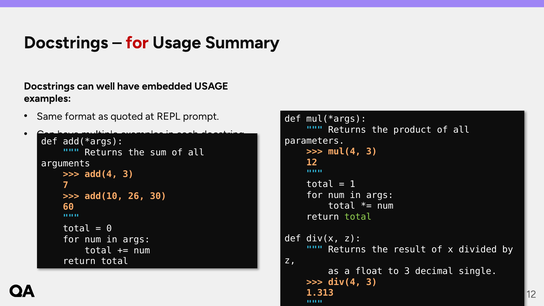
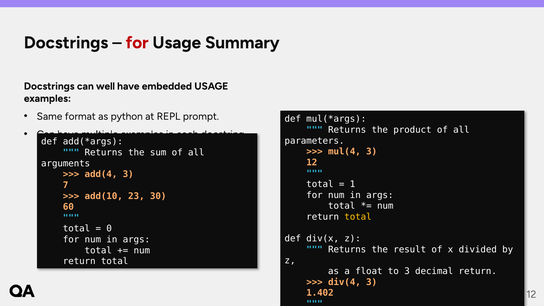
quoted: quoted -> python (127, 116)
26: 26 -> 23 (136, 196)
total colour: light green -> yellow (358, 217)
decimal single: single -> return (478, 271)
1.313: 1.313 -> 1.402 (320, 293)
